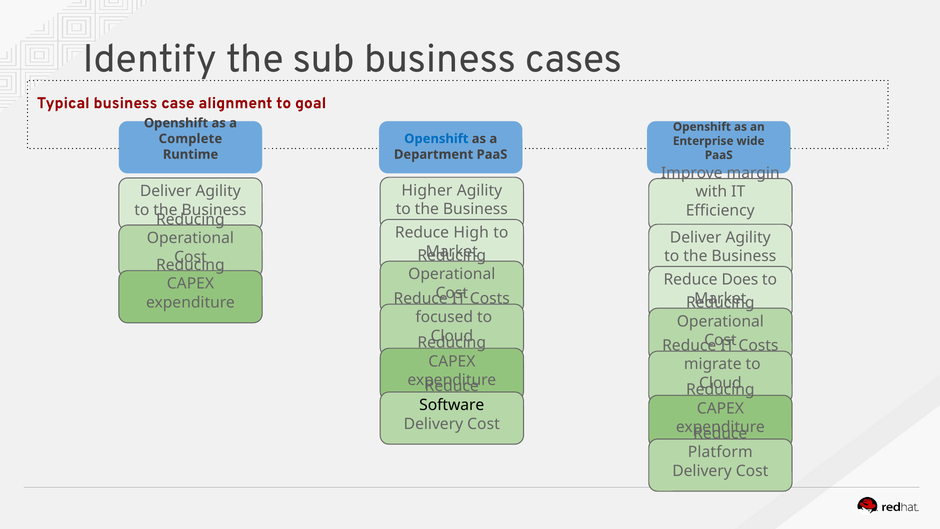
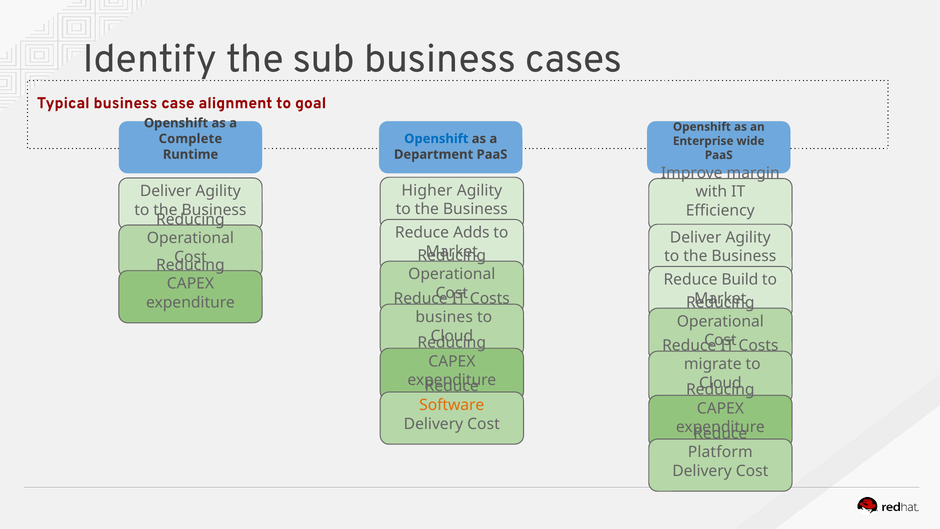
High: High -> Adds (471, 232)
Does: Does -> Build (740, 279)
focused: focused -> busines (444, 317)
Software colour: black -> orange (452, 405)
